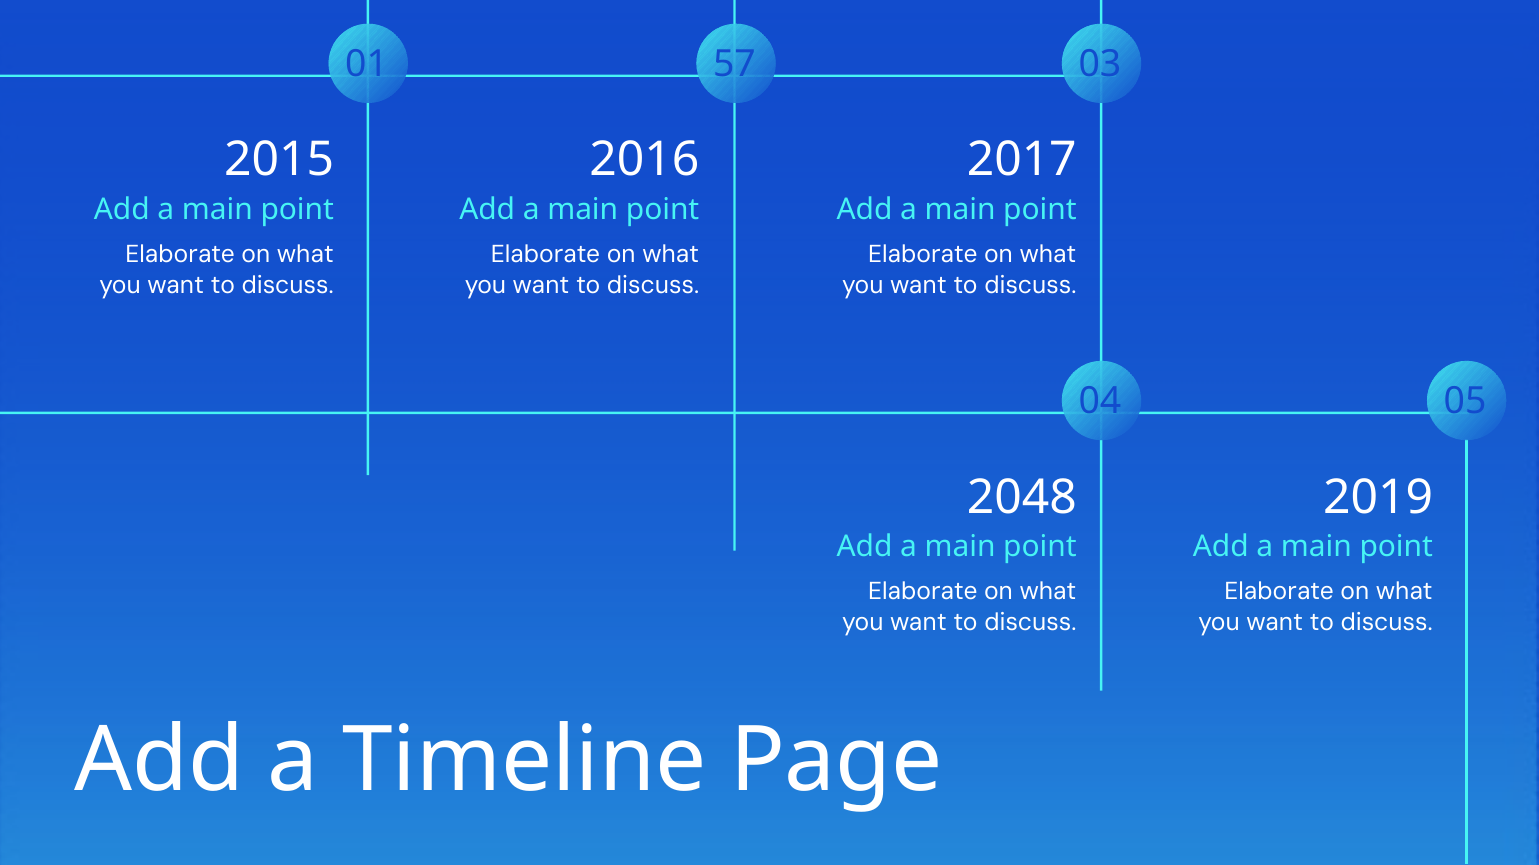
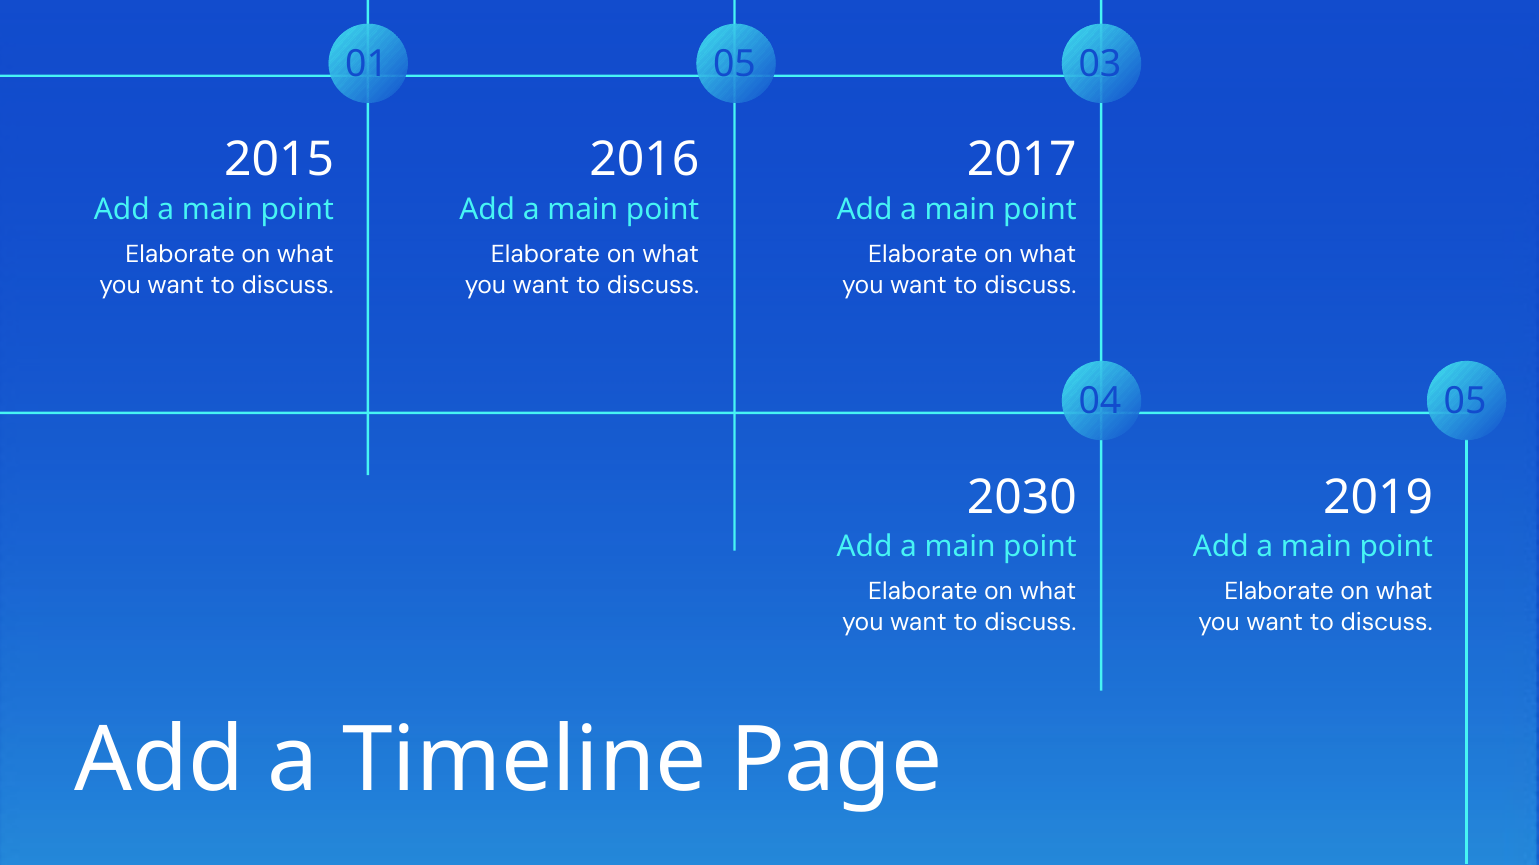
01 57: 57 -> 05 (734, 65)
2048: 2048 -> 2030 (1022, 498)
